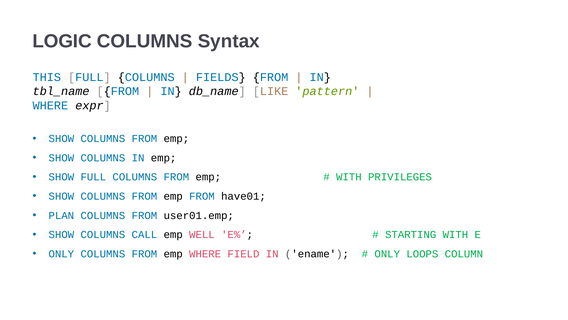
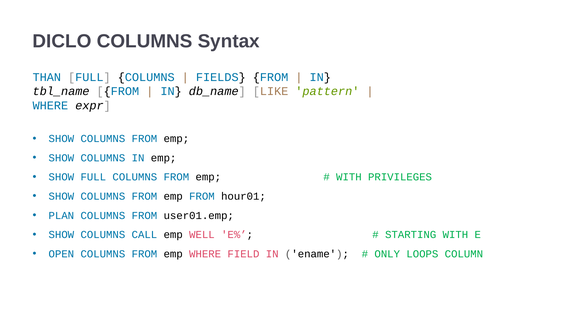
LOGIC: LOGIC -> DICLO (62, 41)
THIS: THIS -> THAN (47, 77)
have01: have01 -> hour01 (243, 196)
ONLY: ONLY -> OPEN (61, 254)
